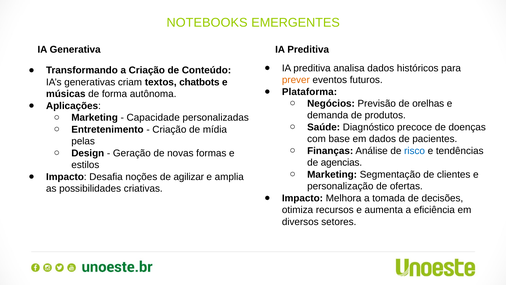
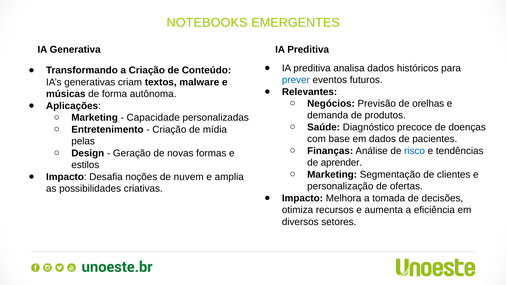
prever colour: orange -> blue (296, 80)
chatbots: chatbots -> malware (199, 82)
Plataforma: Plataforma -> Relevantes (310, 92)
agencias: agencias -> aprender (341, 163)
agilizar: agilizar -> nuvem (189, 177)
